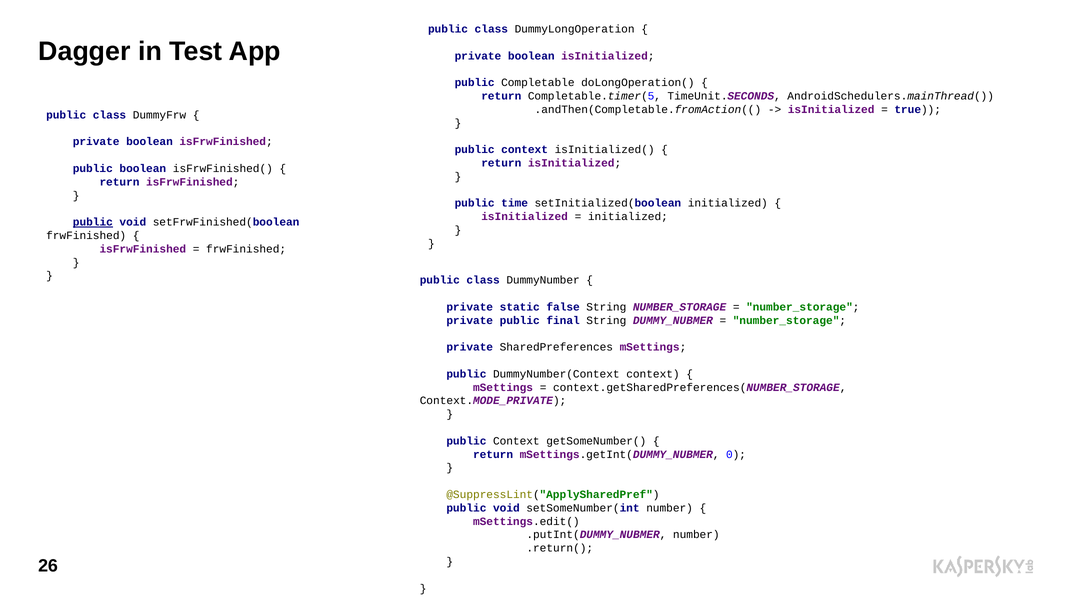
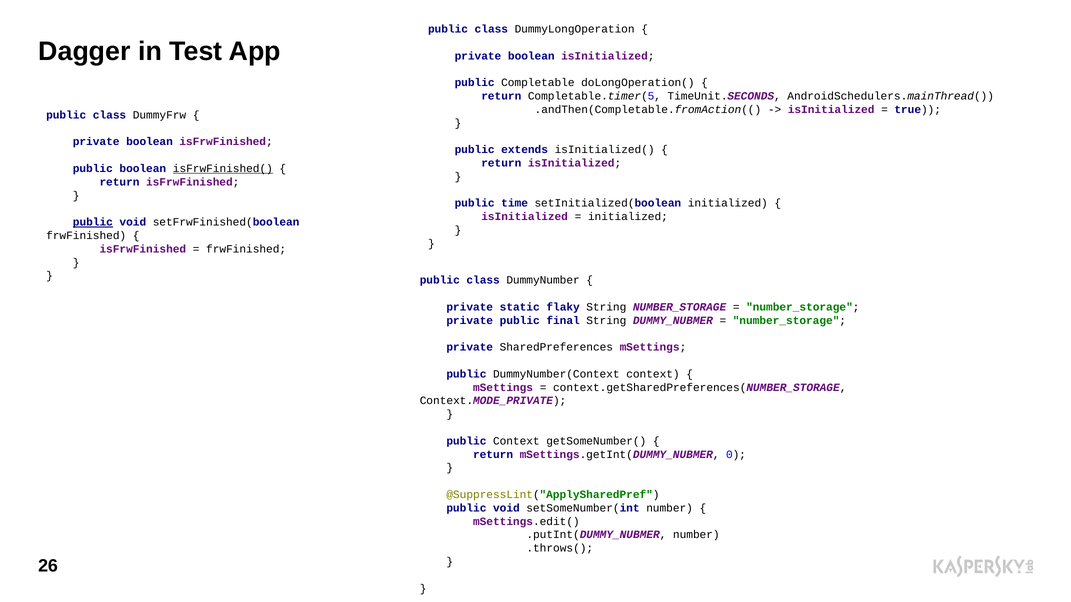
context: context -> extends (525, 150)
isFrwFinished( underline: none -> present (223, 169)
false: false -> flaky (563, 307)
.return(: .return( -> .throws( (560, 549)
